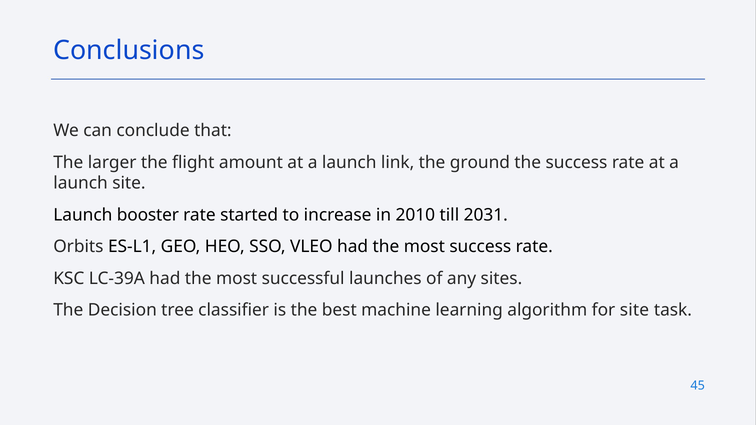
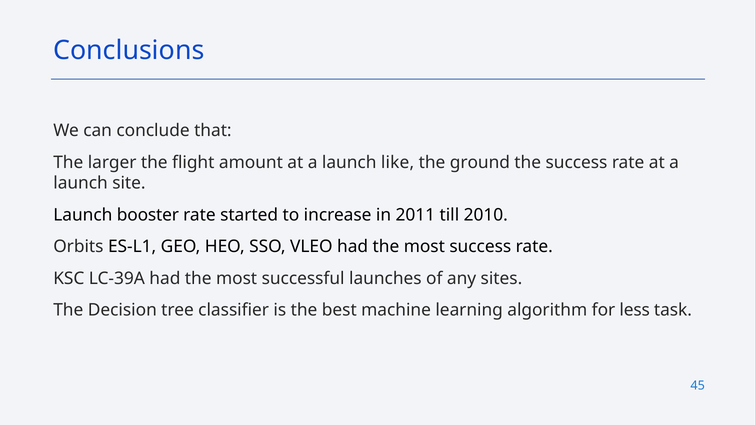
link: link -> like (398, 162)
2010: 2010 -> 2011 (415, 215)
2031: 2031 -> 2010 (486, 215)
for site: site -> less (635, 310)
